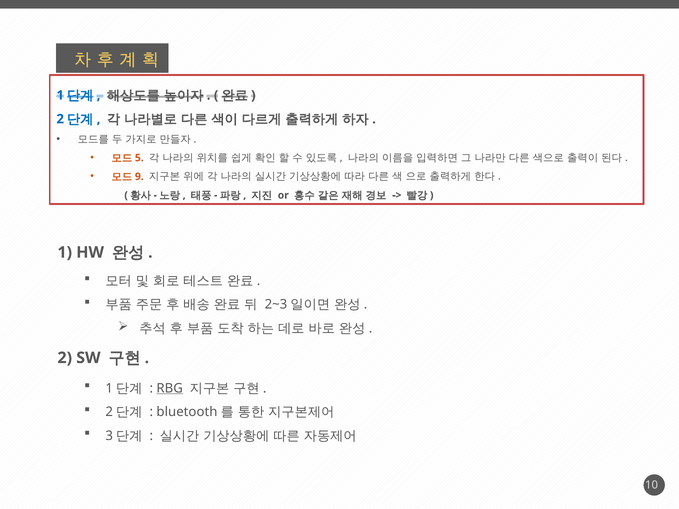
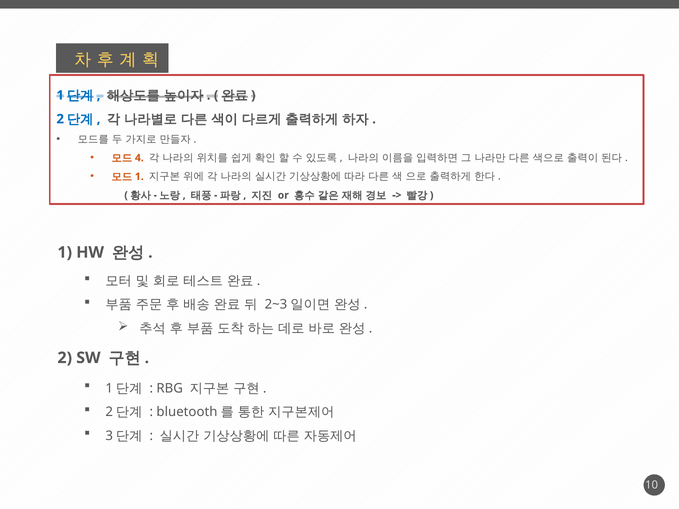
5: 5 -> 4 (139, 158)
9: 9 -> 1 (139, 177)
RBG underline: present -> none (170, 388)
